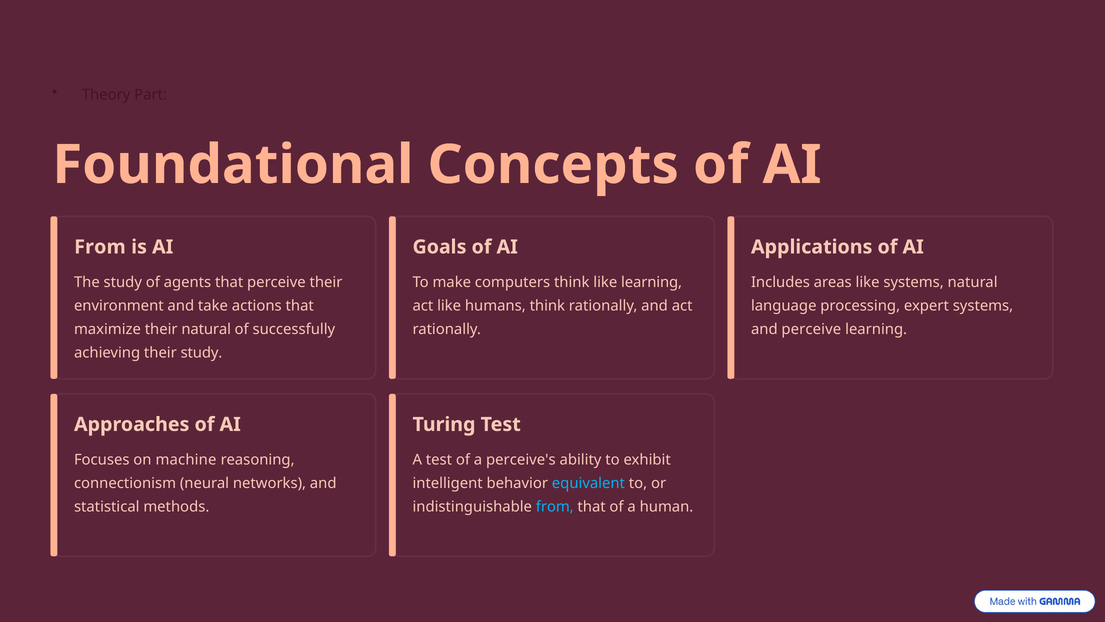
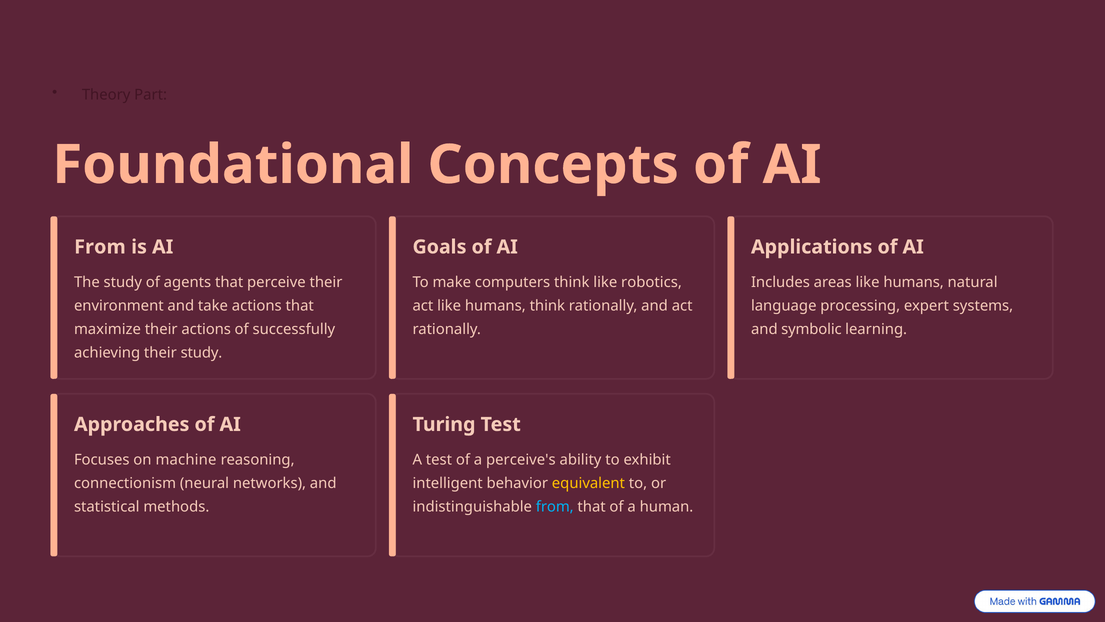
like learning: learning -> robotics (652, 282)
areas like systems: systems -> humans (914, 282)
their natural: natural -> actions (206, 329)
and perceive: perceive -> symbolic (811, 329)
equivalent colour: light blue -> yellow (588, 483)
